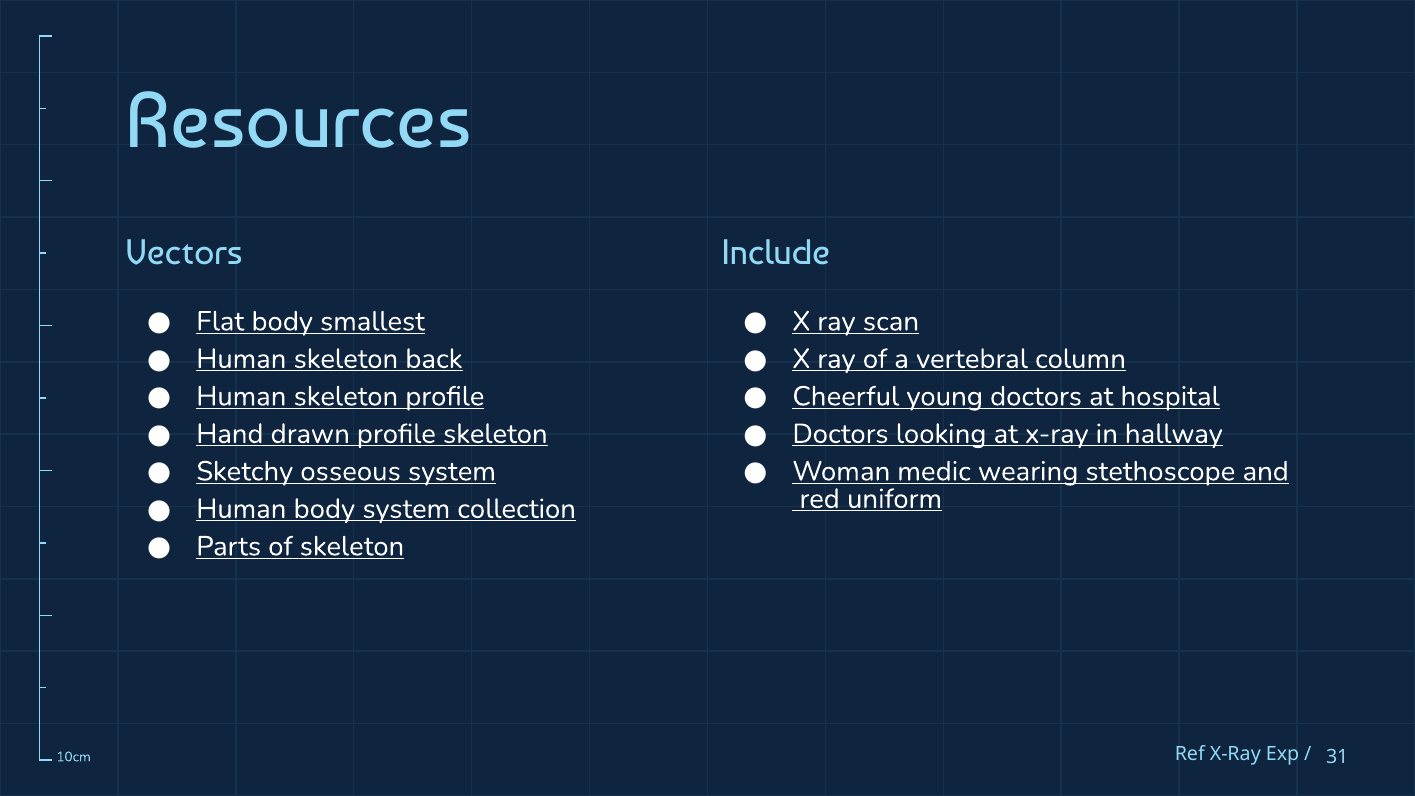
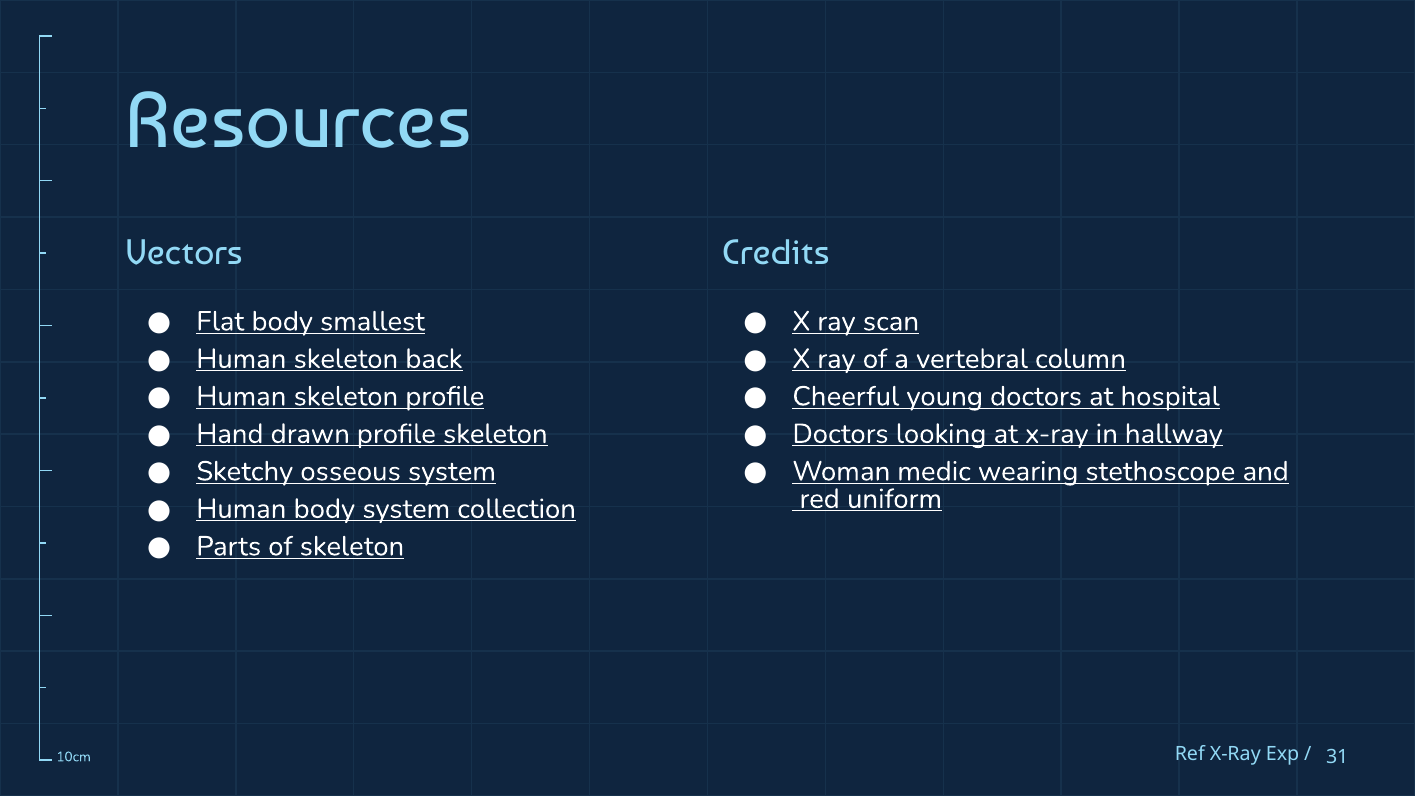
Include: Include -> Credits (776, 253)
